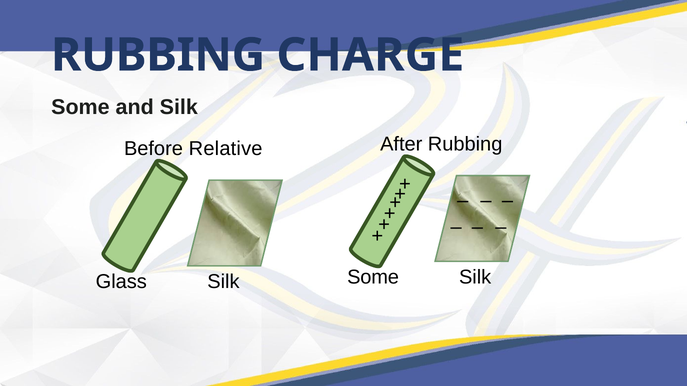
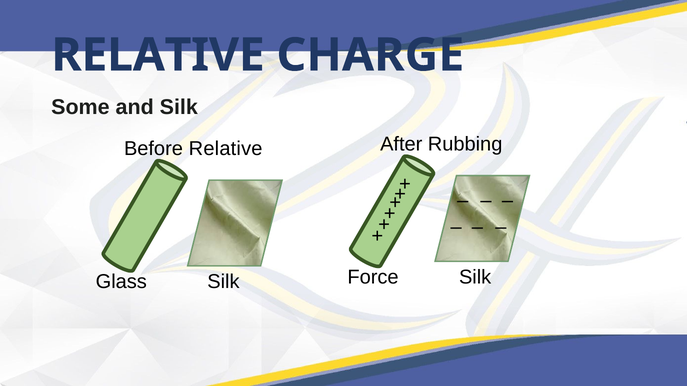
RUBBING: RUBBING -> RELATIVE (158, 55)
Silk Some: Some -> Force (373, 278)
